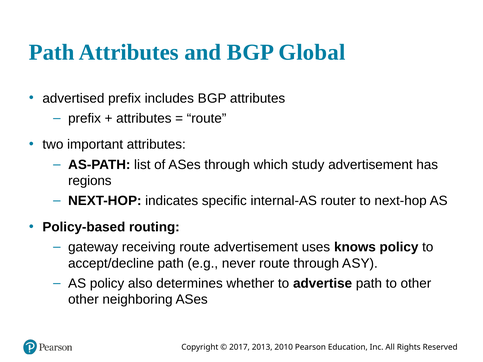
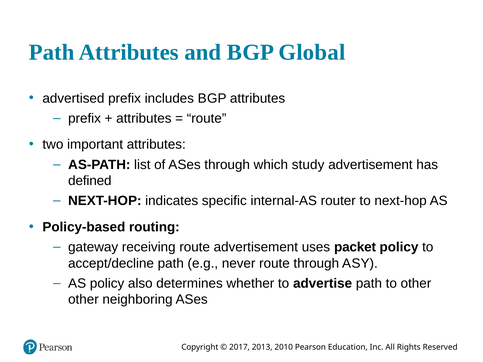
regions: regions -> defined (90, 181)
knows: knows -> packet (355, 247)
